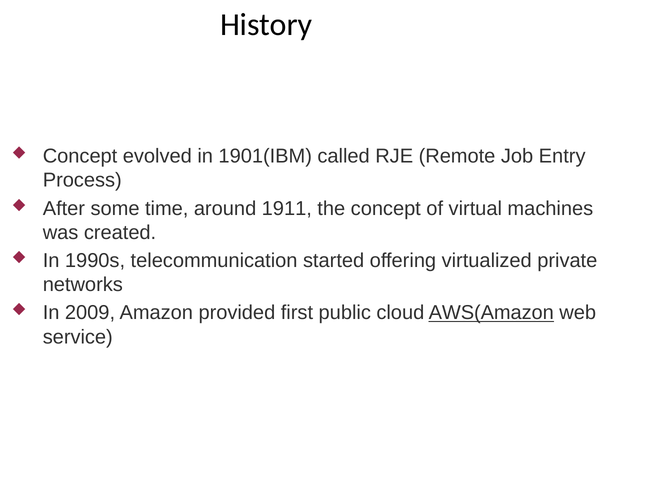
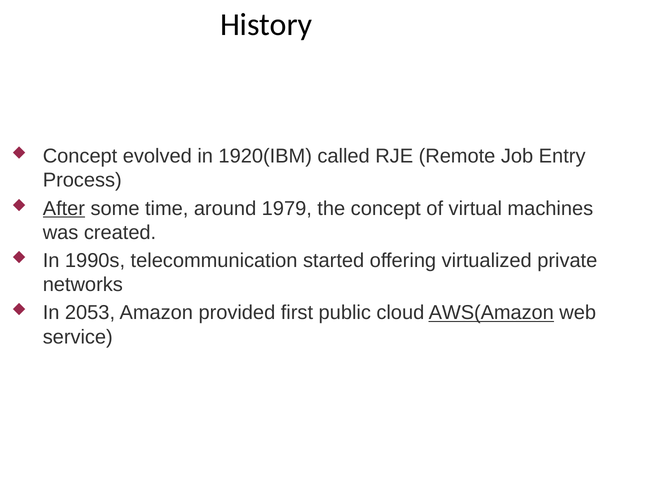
1901(IBM: 1901(IBM -> 1920(IBM (265, 156)
After underline: none -> present (64, 208)
1911: 1911 -> 1979 (287, 208)
2009: 2009 -> 2053 (90, 313)
